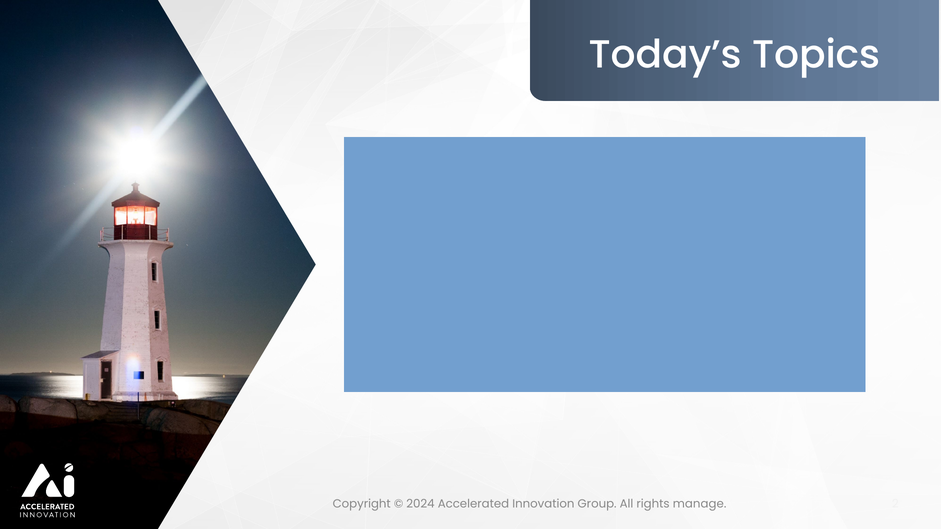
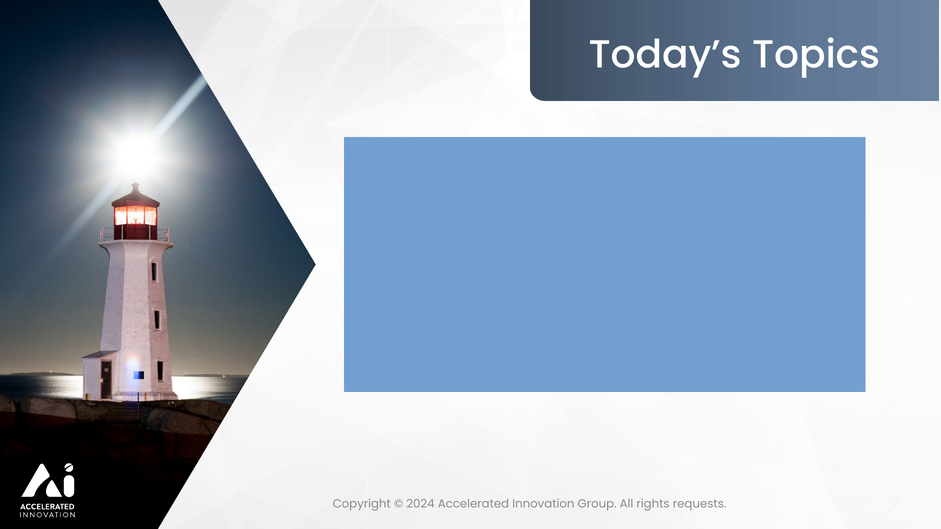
manage: manage -> requests (700, 504)
